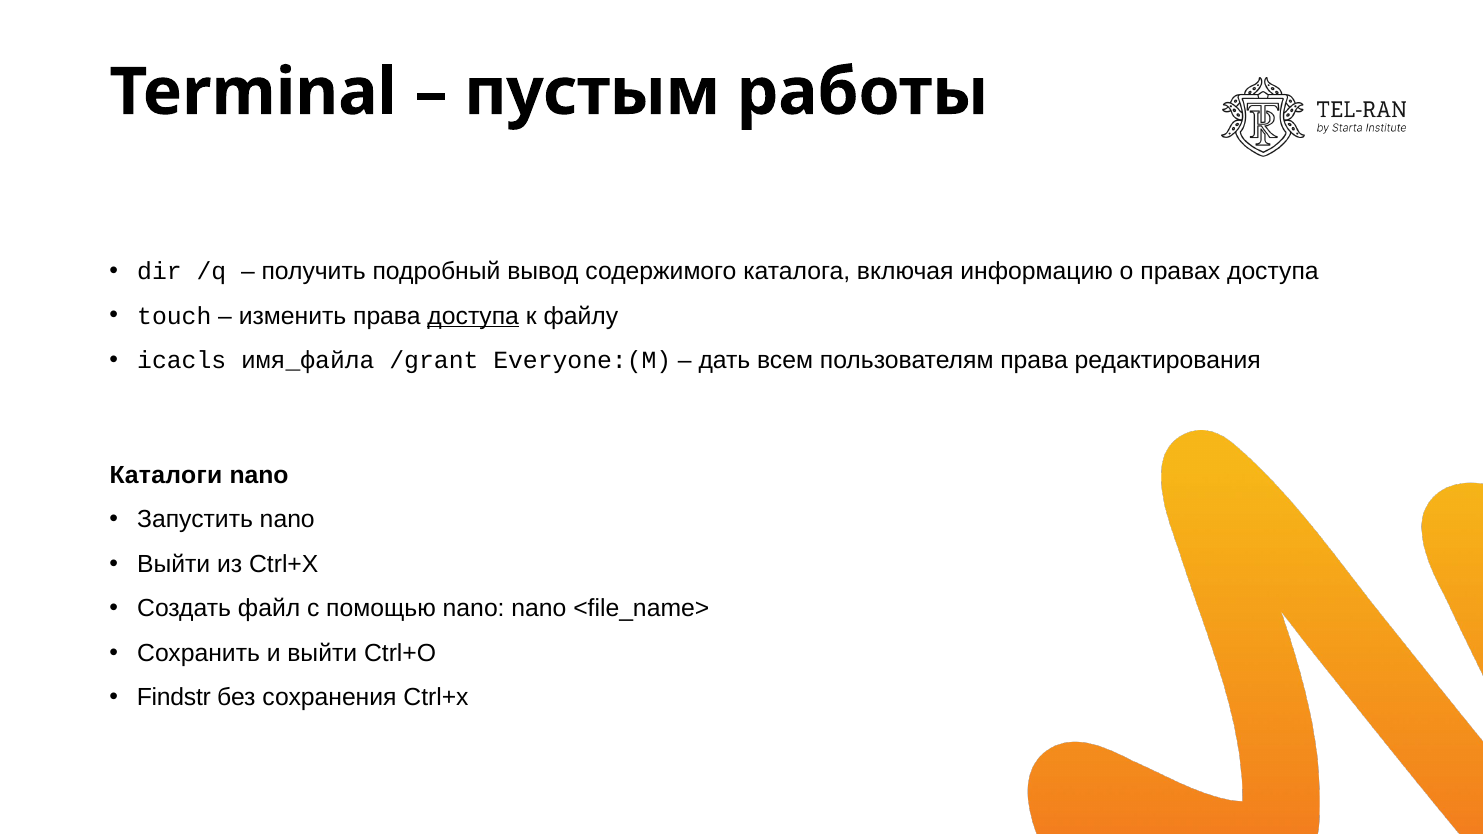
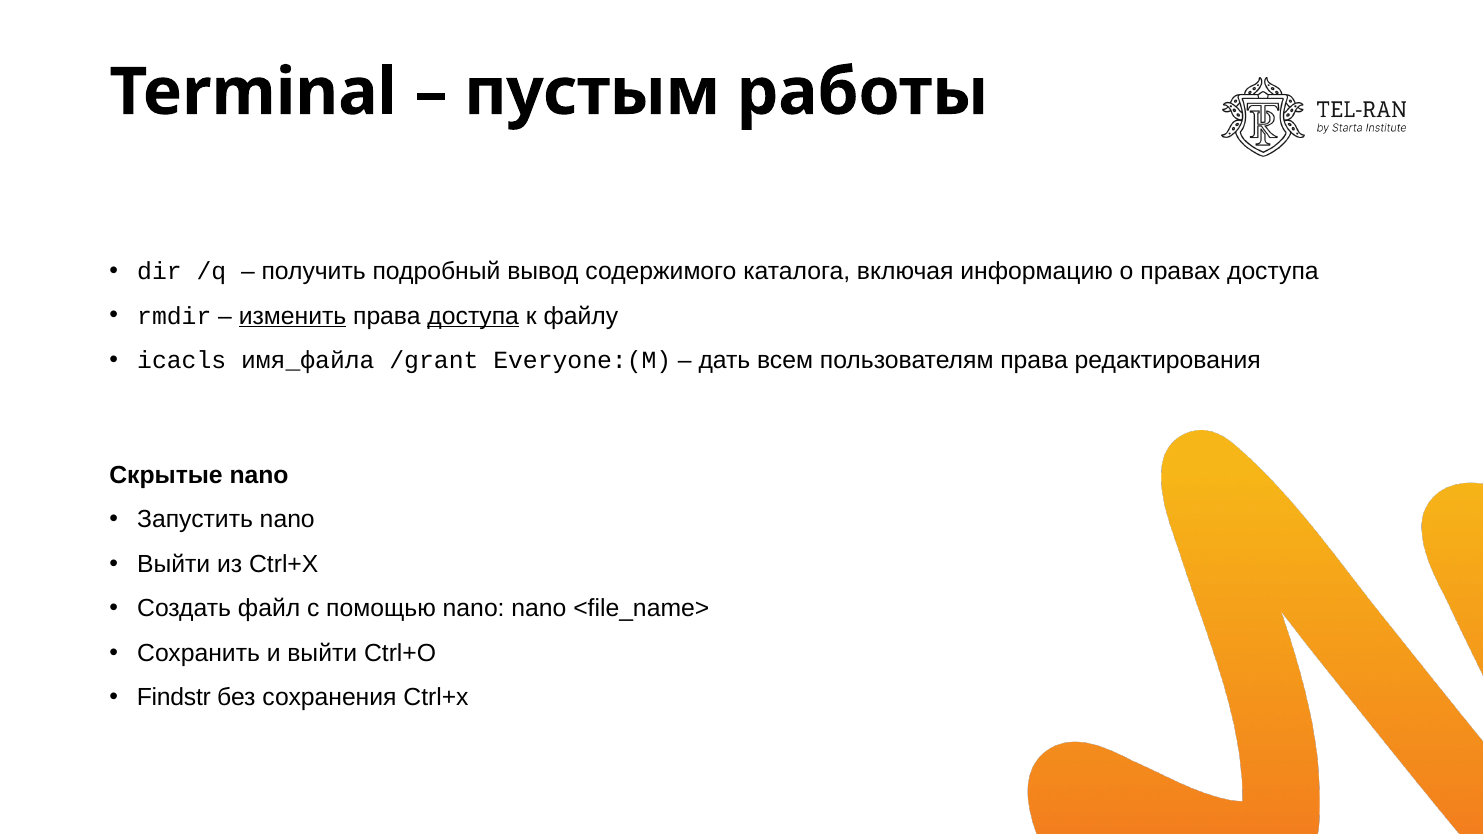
touch: touch -> rmdir (174, 316)
изменить underline: none -> present (293, 316)
Каталоги: Каталоги -> Скрытые (166, 475)
